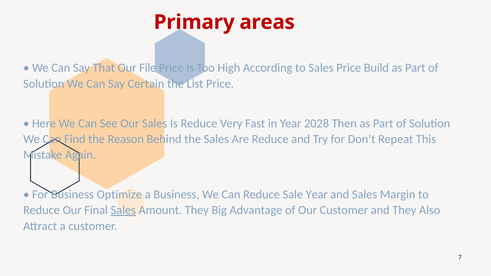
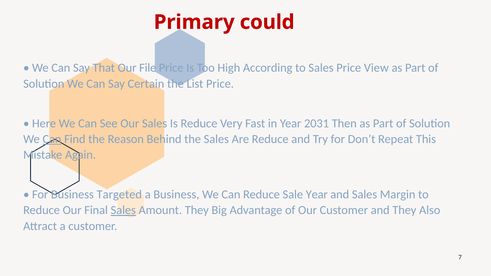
areas: areas -> could (267, 22)
Build: Build -> View (376, 68)
2028: 2028 -> 2031 (317, 123)
Can underline: none -> present (52, 139)
Optimize: Optimize -> Targeted (119, 195)
